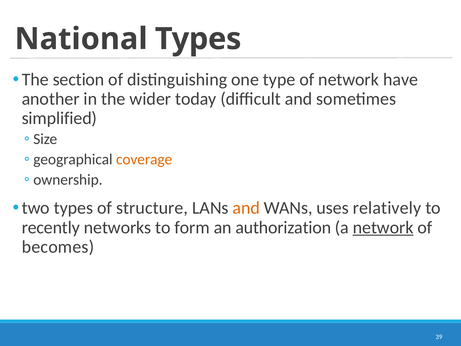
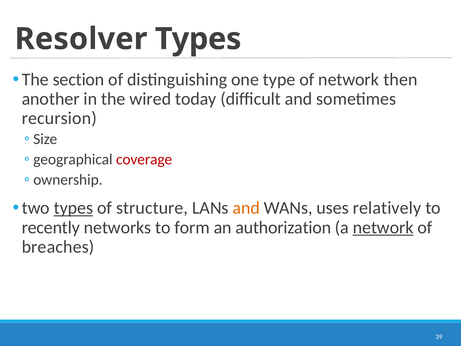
National: National -> Resolver (81, 39)
have: have -> then (401, 80)
wider: wider -> wired (150, 99)
simplified: simplified -> recursion (59, 118)
coverage colour: orange -> red (144, 159)
types underline: none -> present (73, 208)
becomes: becomes -> breaches (58, 247)
